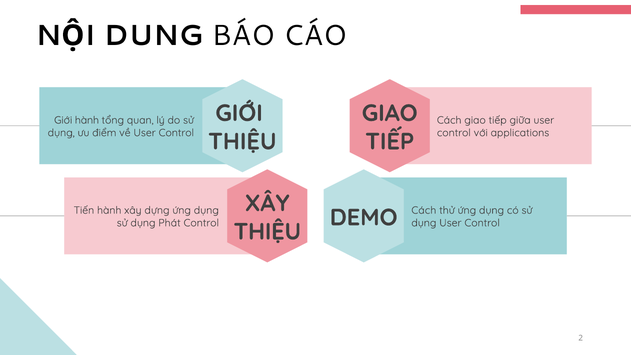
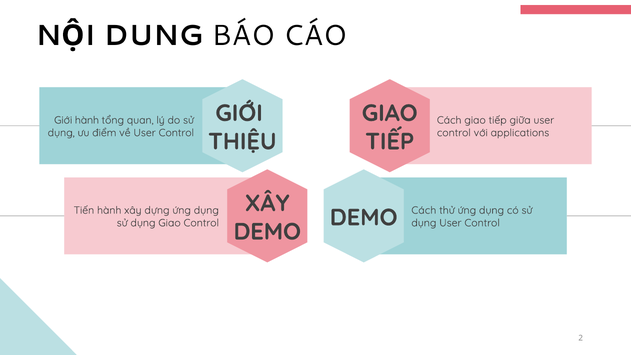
dụng Phát: Phát -> Giao (170, 223)
THIỆU: THIỆU -> DEMO (267, 232)
